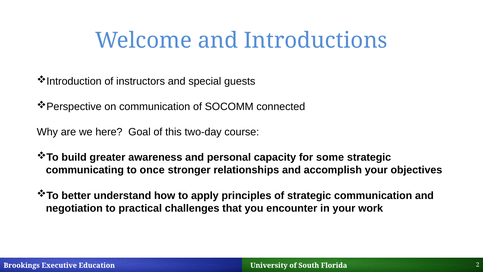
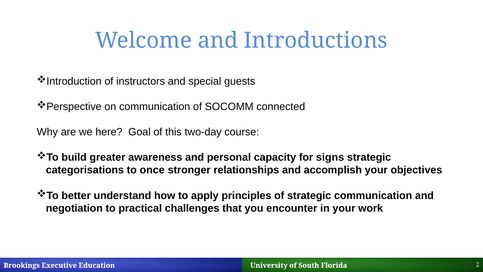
some: some -> signs (330, 157)
communicating: communicating -> categorisations (85, 170)
